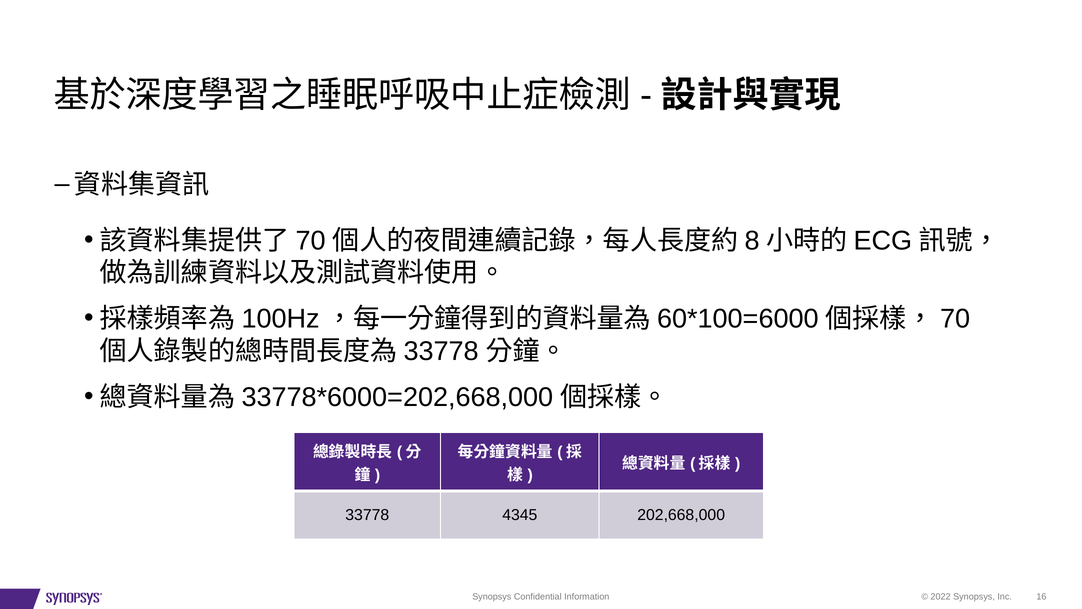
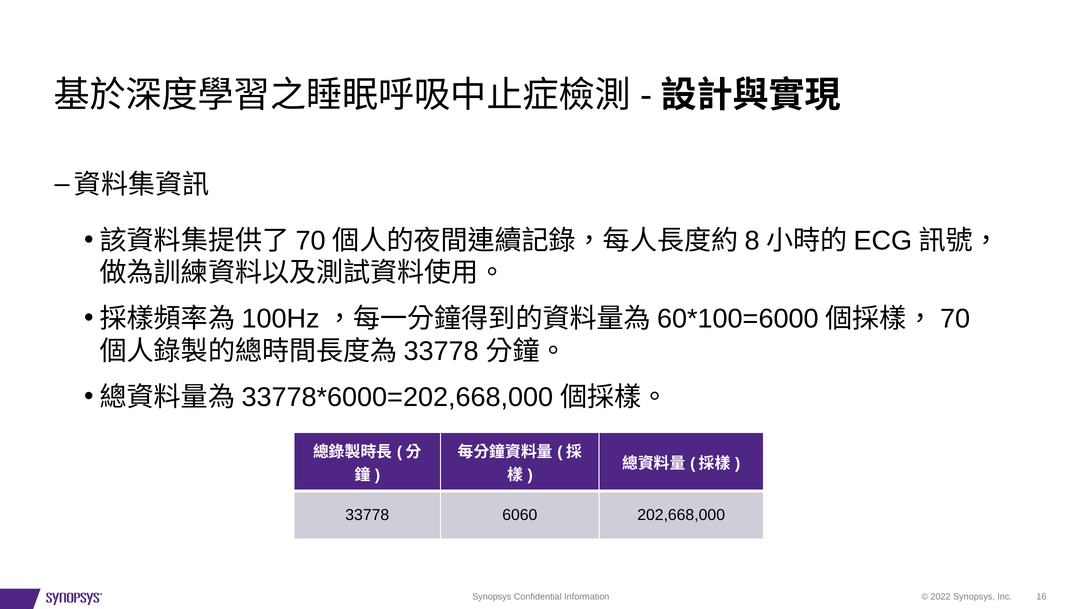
4345: 4345 -> 6060 (520, 515)
